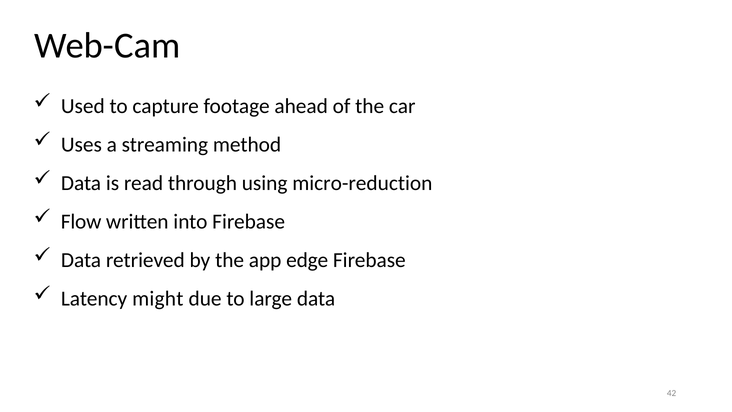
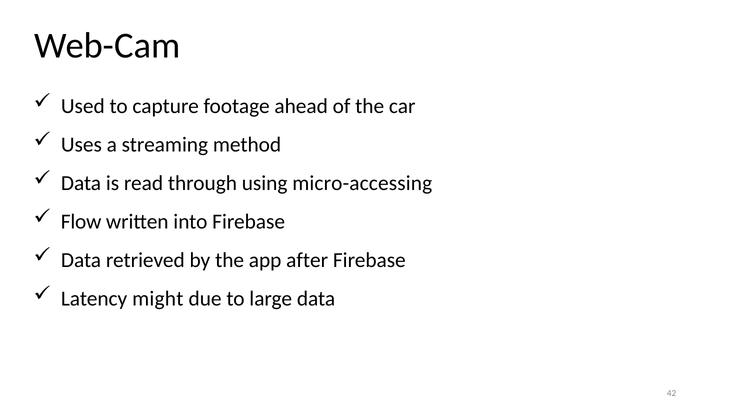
micro-reduction: micro-reduction -> micro-accessing (362, 183)
edge: edge -> after (307, 260)
